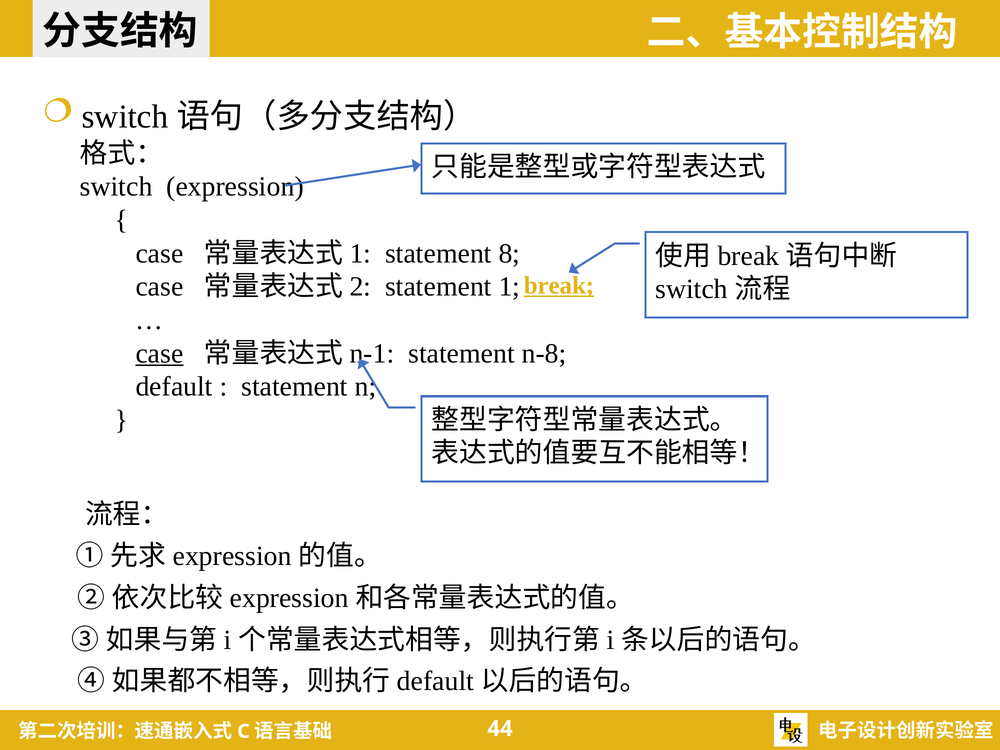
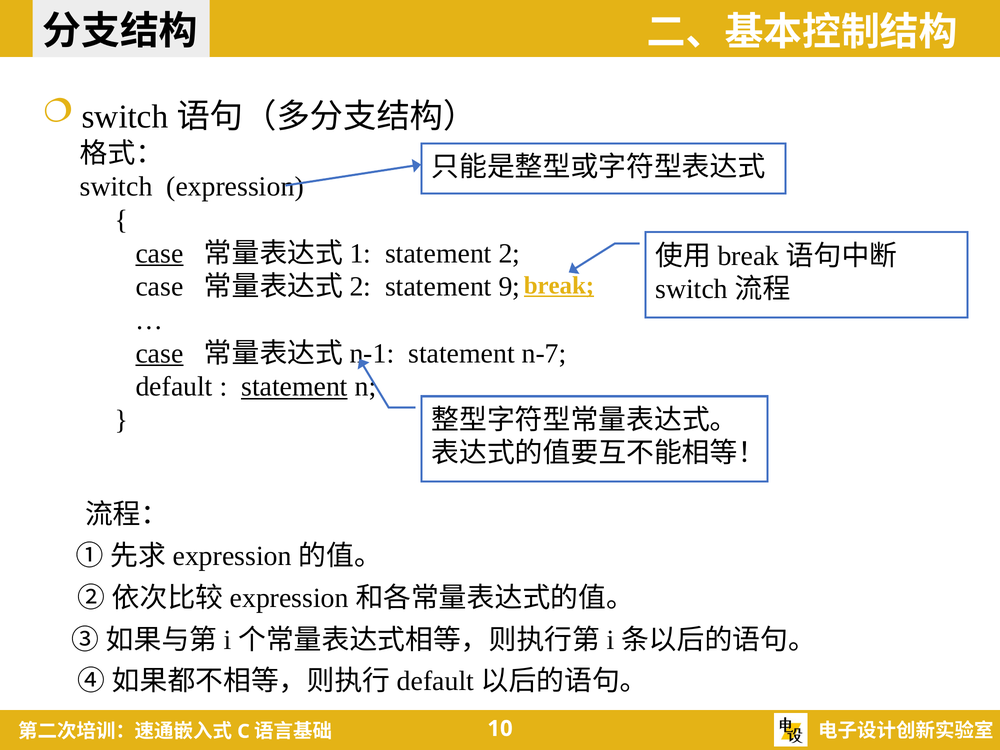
case underline: none -> present (159, 253)
8: 8 -> 2 (509, 253)
1: 1 -> 9 (509, 287)
n-8: n-8 -> n-7 (544, 353)
statement underline: none -> present (294, 387)
44: 44 -> 10 (500, 729)
